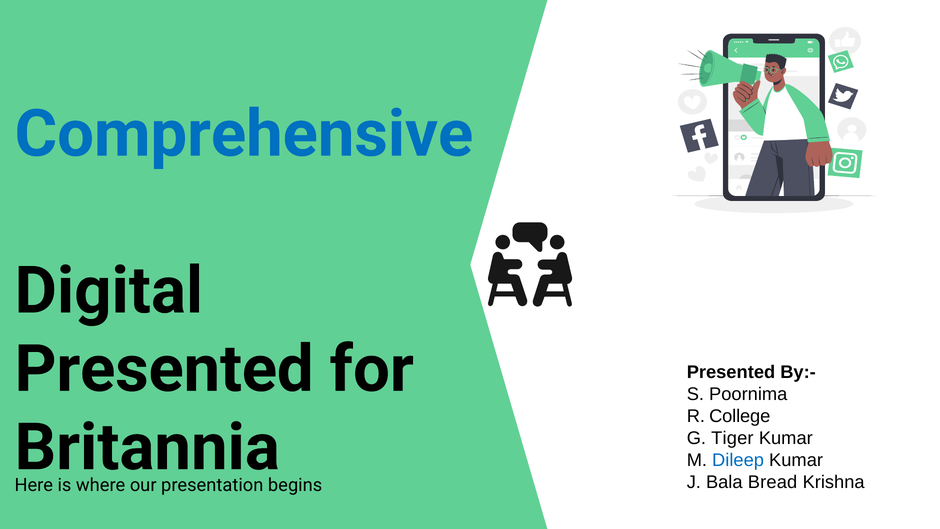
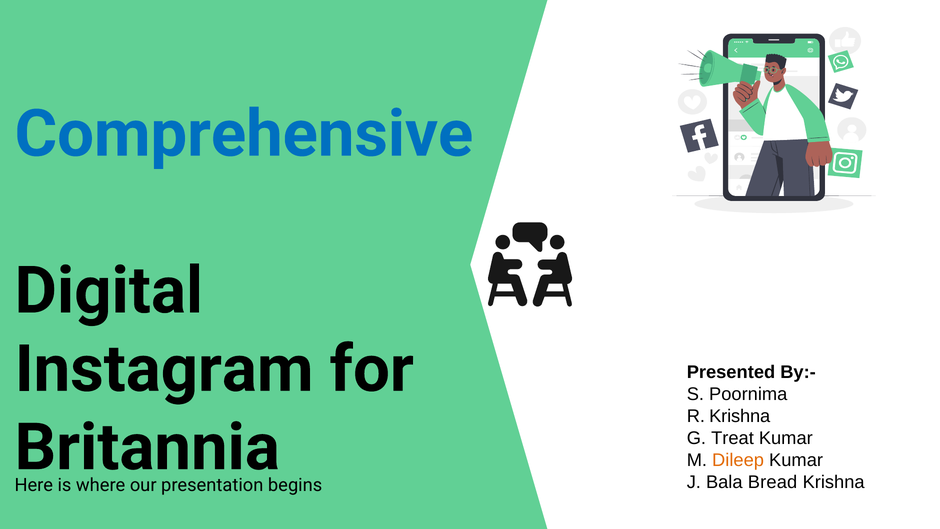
Presented: Presented -> Instagram (164, 369)
R College: College -> Krishna (740, 416)
Tiger: Tiger -> Treat (732, 438)
Dileep colour: blue -> orange (738, 460)
